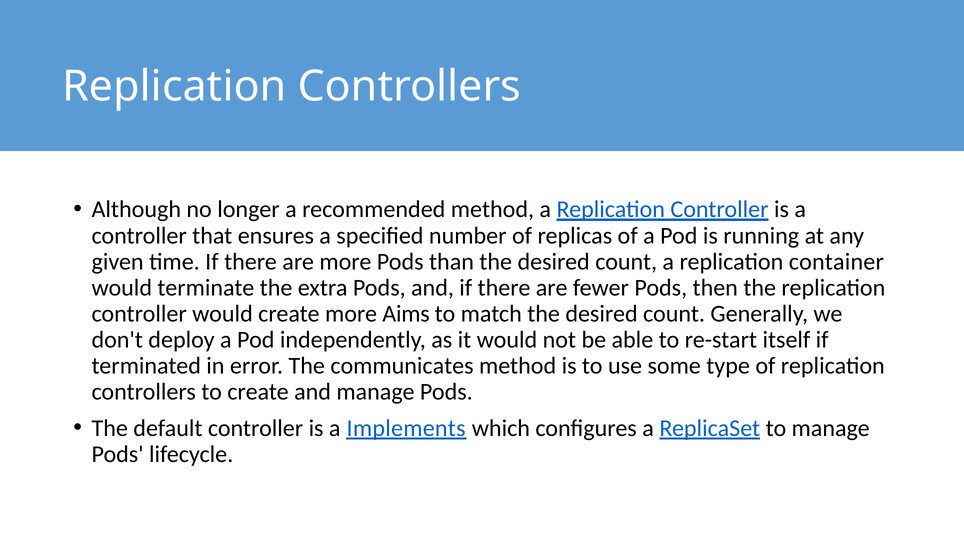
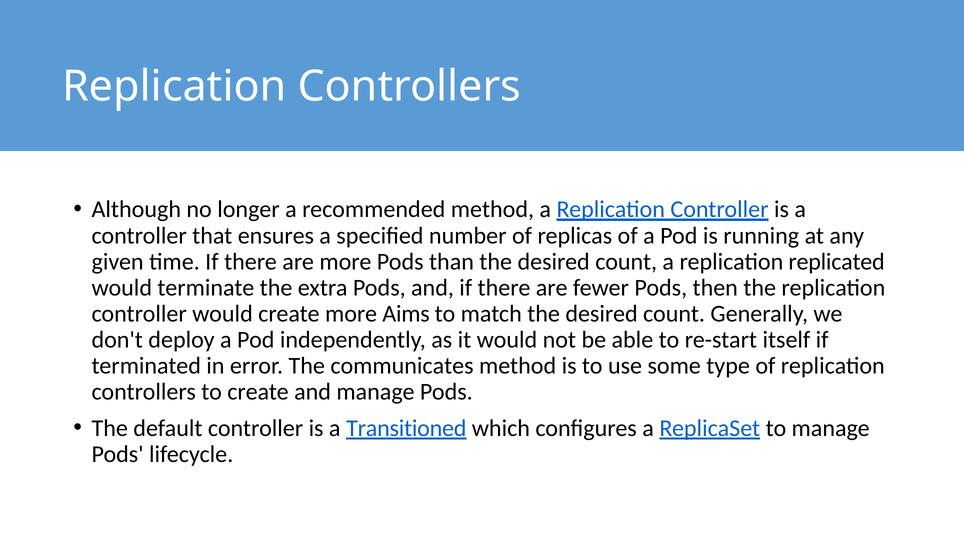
container: container -> replicated (837, 262)
Implements: Implements -> Transitioned (406, 428)
